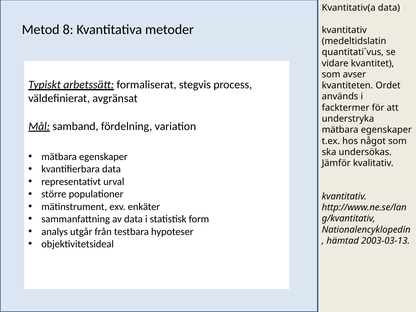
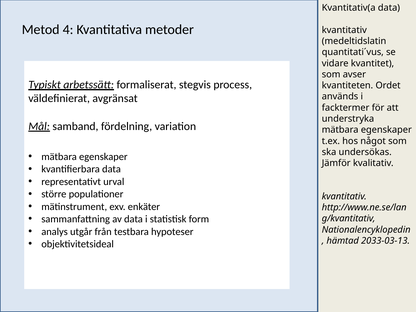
8: 8 -> 4 (68, 30)
2003-03-13: 2003-03-13 -> 2033-03-13 (386, 241)
